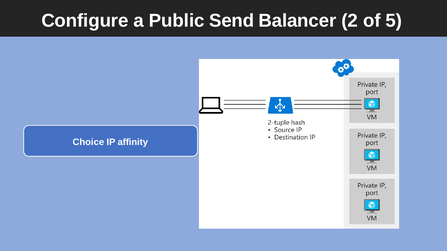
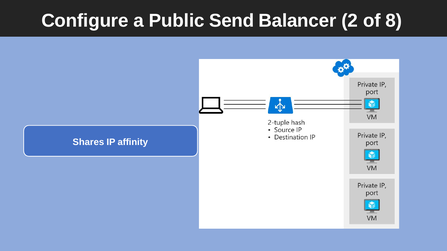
5: 5 -> 8 (394, 21)
Choice: Choice -> Shares (88, 142)
